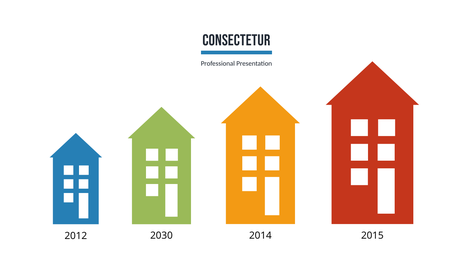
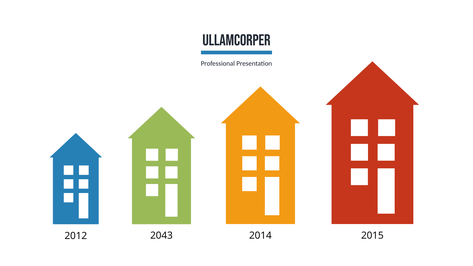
consectetur: consectetur -> ullamcorper (236, 40)
2030: 2030 -> 2043 (161, 236)
